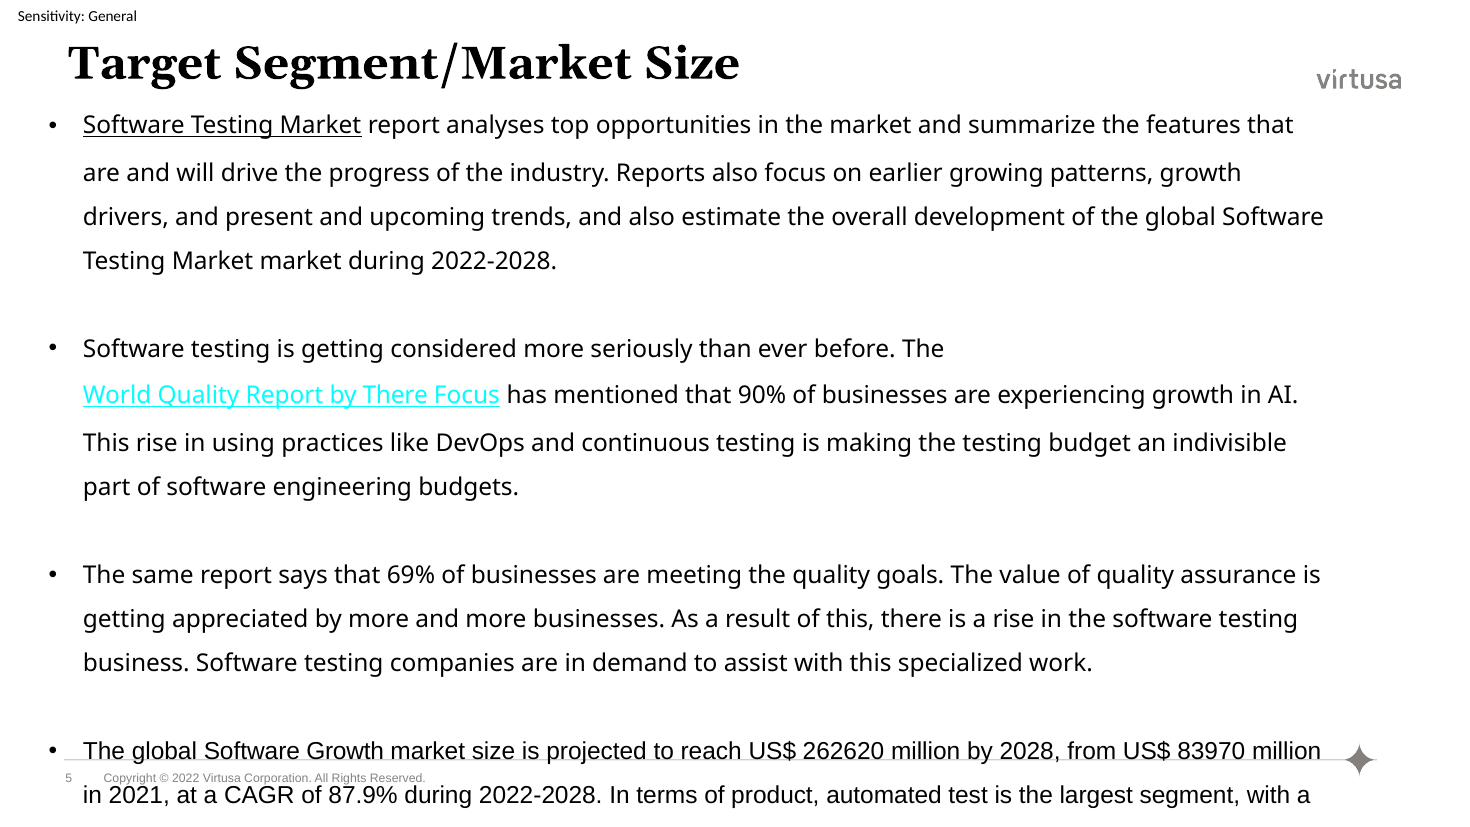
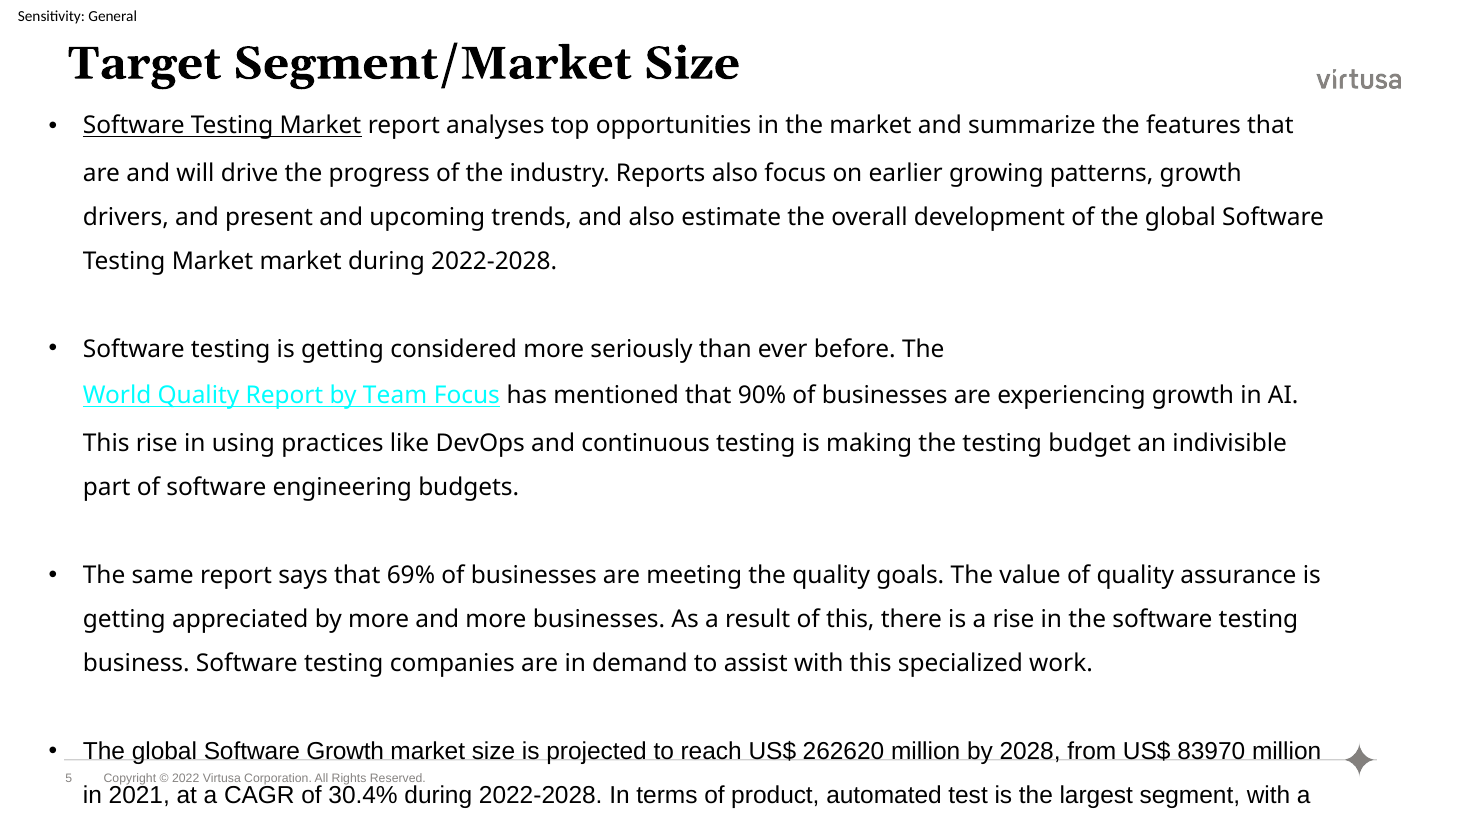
by There: There -> Team (395, 395)
87.9%: 87.9% -> 30.4% (363, 796)
